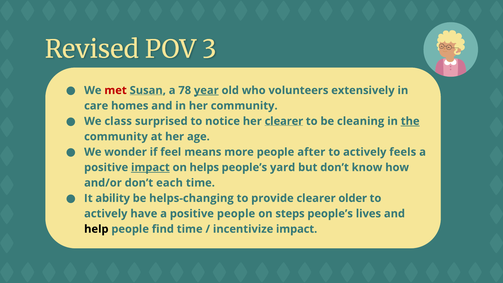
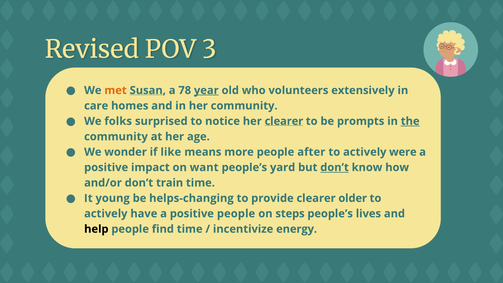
met colour: red -> orange (116, 90)
class: class -> folks (118, 121)
cleaning: cleaning -> prompts (361, 121)
feel: feel -> like (171, 152)
feels: feels -> were (403, 152)
impact underline: present -> none (150, 167)
helps: helps -> want (204, 167)
don’t underline: none -> present (335, 167)
each: each -> train (170, 183)
ability: ability -> young (113, 198)
incentivize impact: impact -> energy (297, 229)
